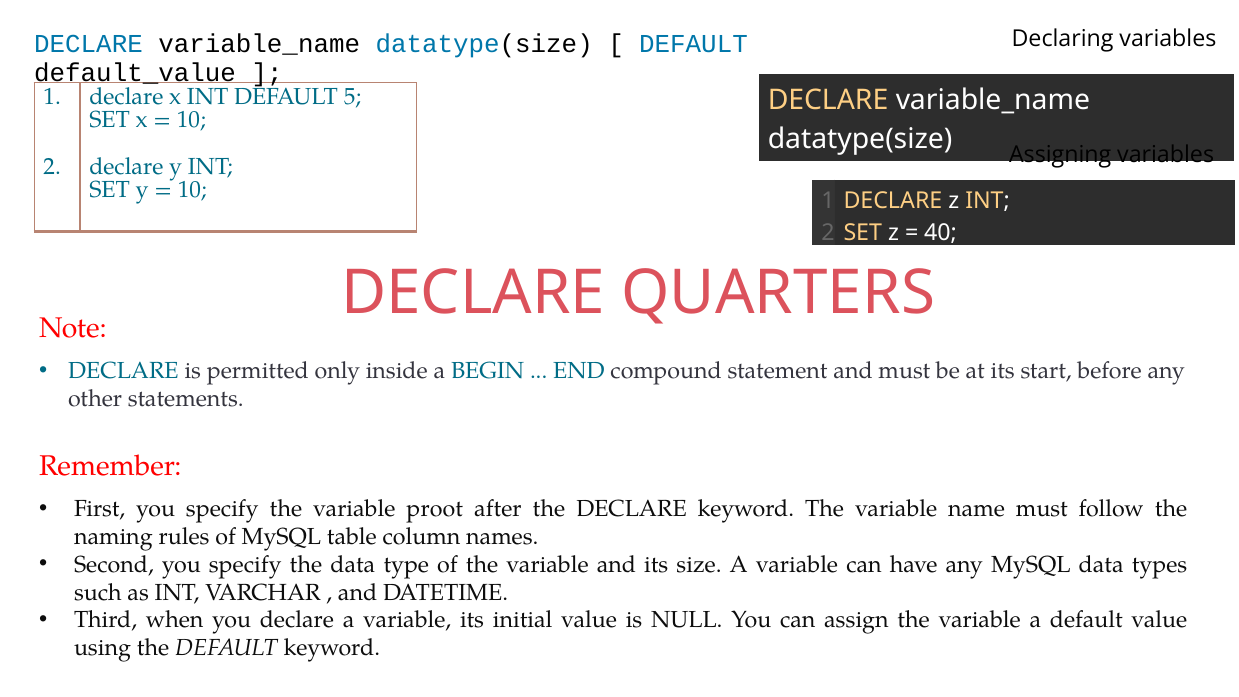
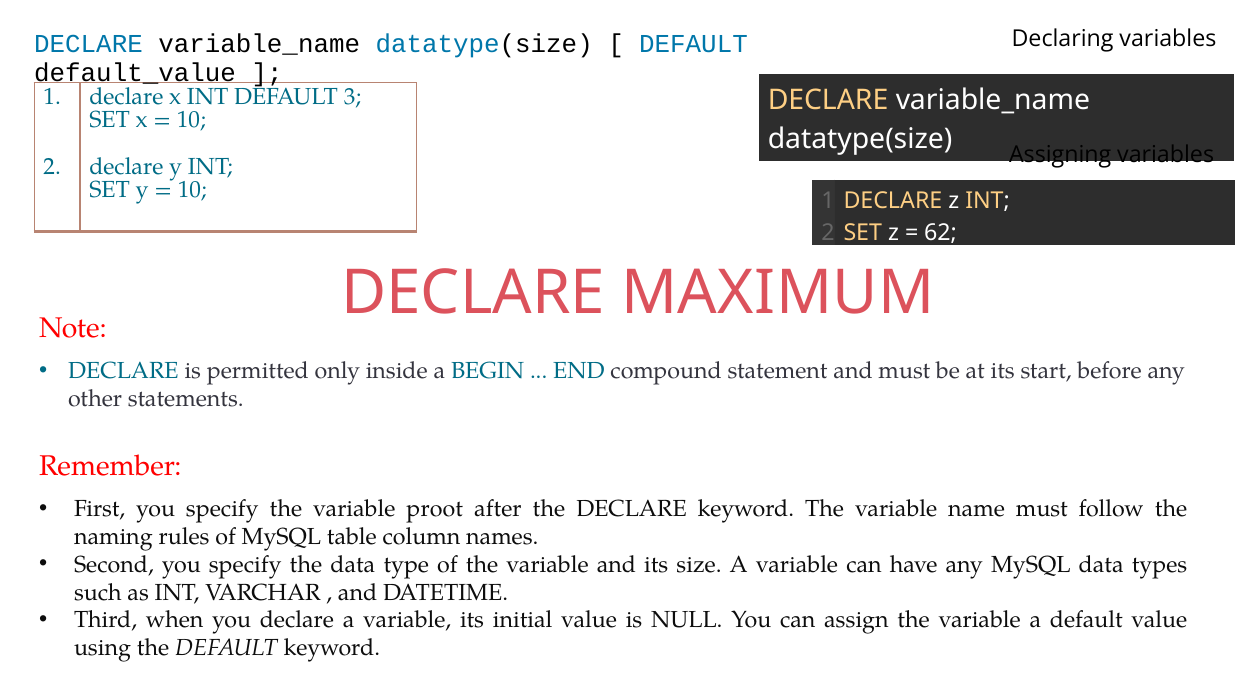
5: 5 -> 3 (353, 97)
40: 40 -> 62 (941, 233)
QUARTERS: QUARTERS -> MAXIMUM (778, 293)
